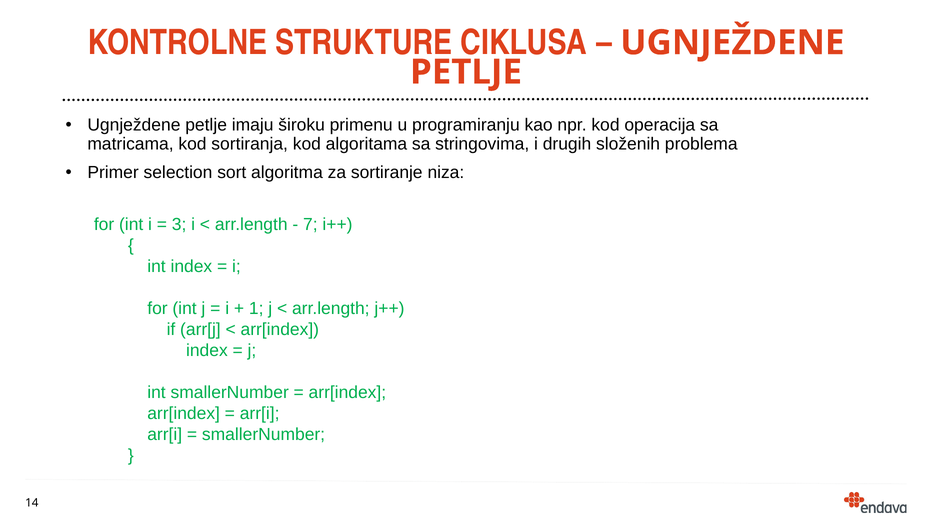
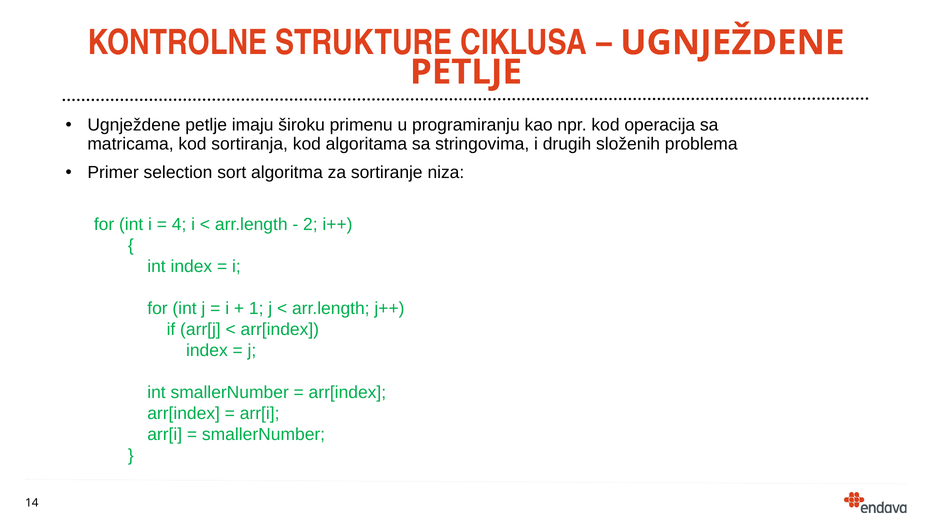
3: 3 -> 4 (179, 225)
7: 7 -> 2 (310, 225)
